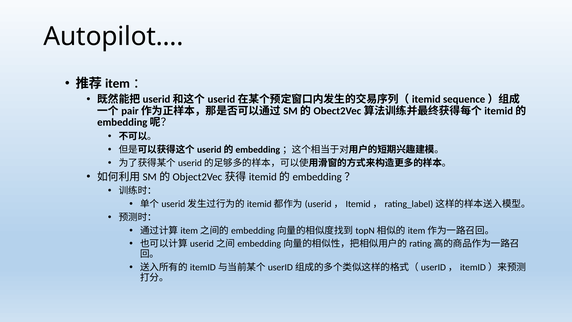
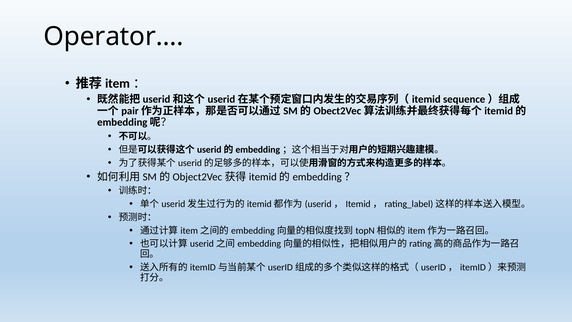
Autopilot…: Autopilot… -> Operator… (114, 37)
